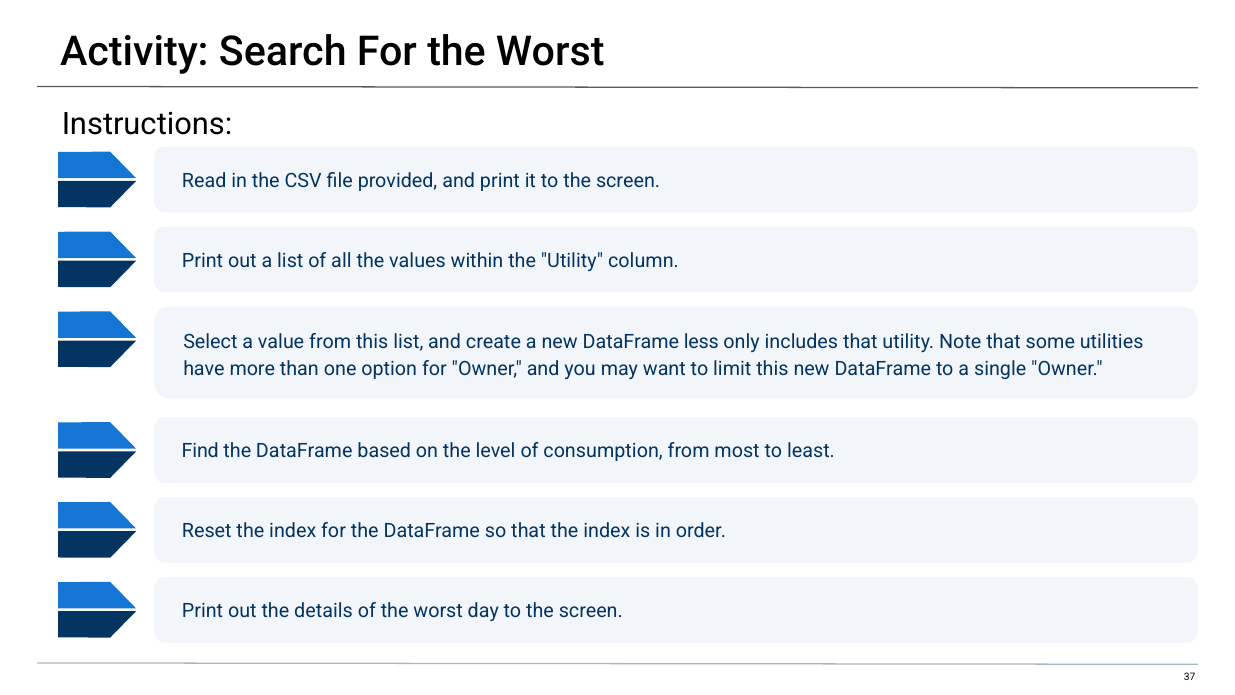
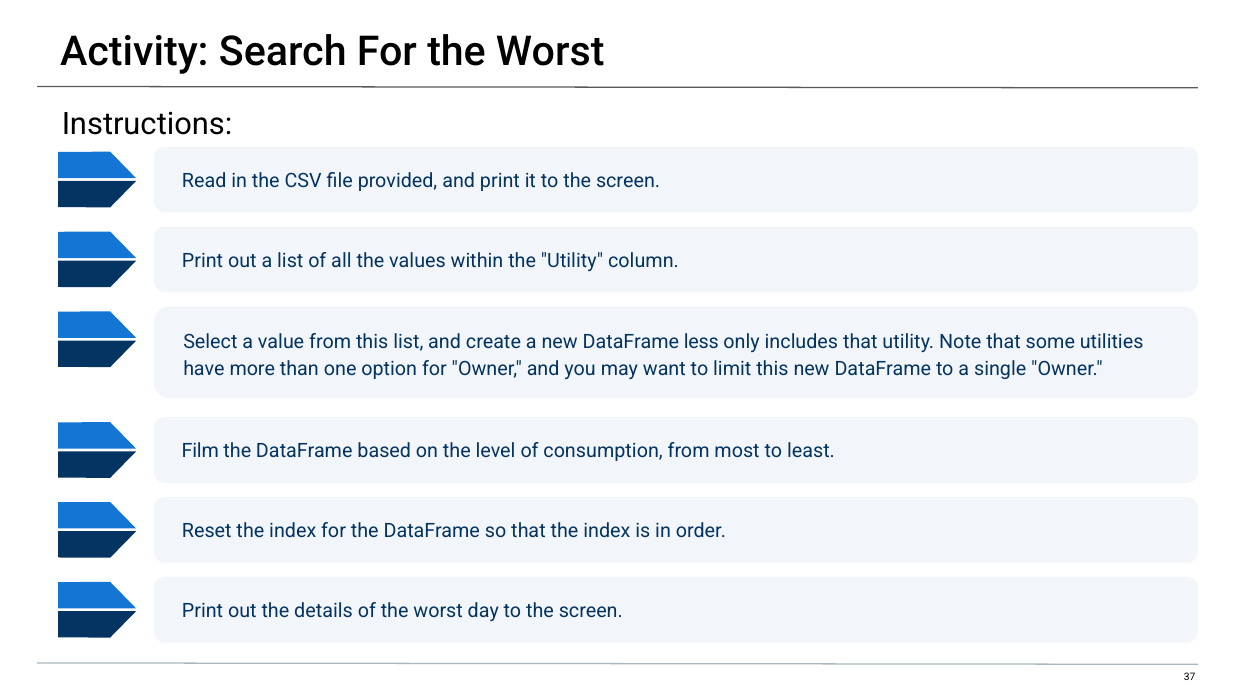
Find: Find -> Film (200, 451)
